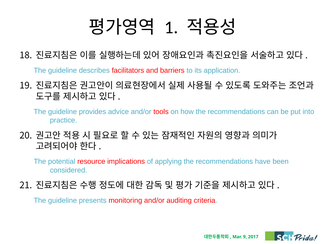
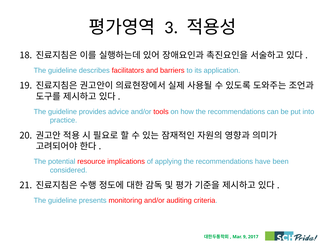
1: 1 -> 3 (171, 27)
